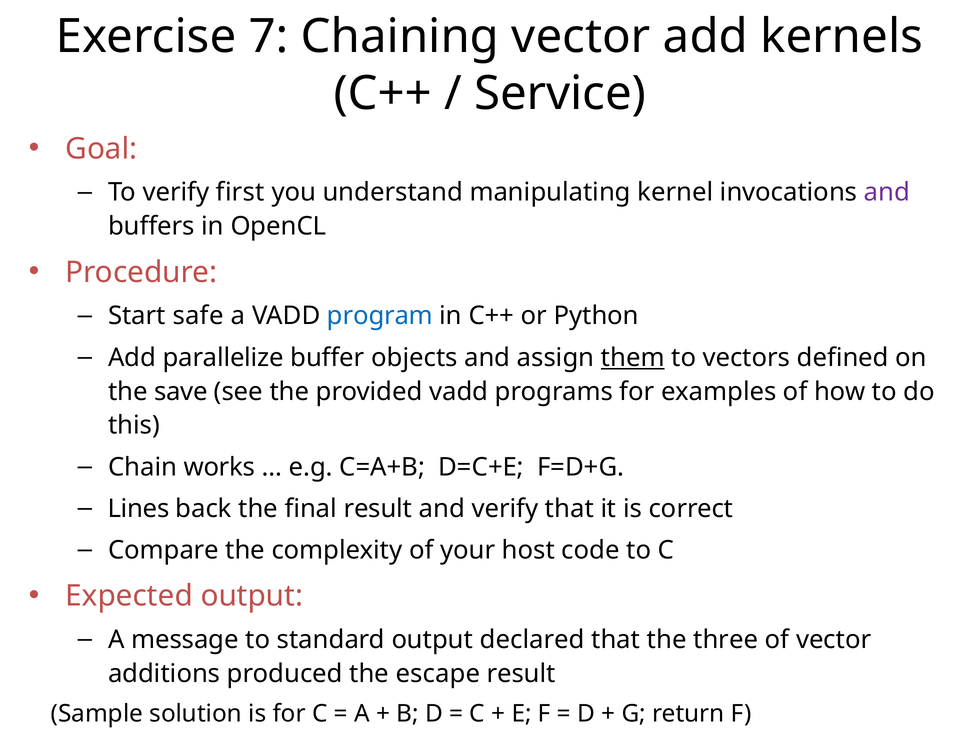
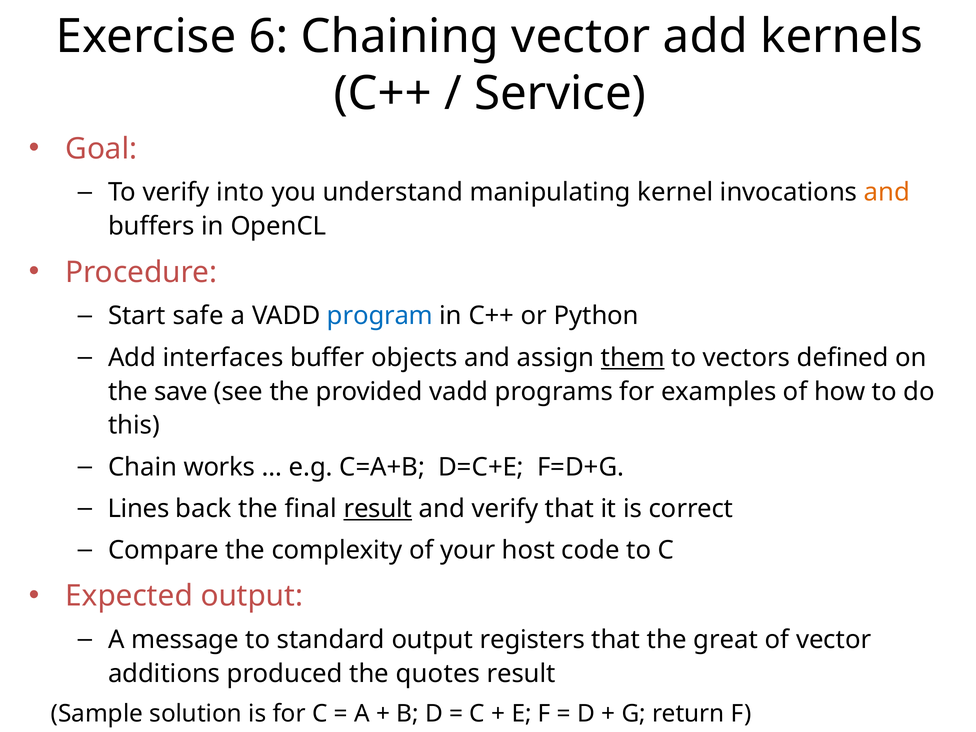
7: 7 -> 6 (269, 37)
first: first -> into (240, 192)
and colour: purple -> orange (887, 192)
parallelize: parallelize -> interfaces (223, 358)
result underline: none -> present (378, 509)
declared: declared -> registers (532, 640)
three: three -> great (726, 640)
escape: escape -> quotes (438, 674)
